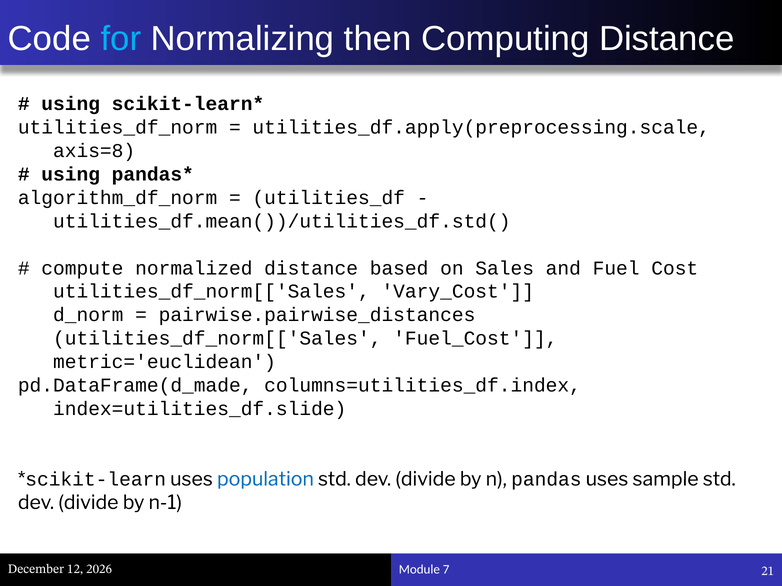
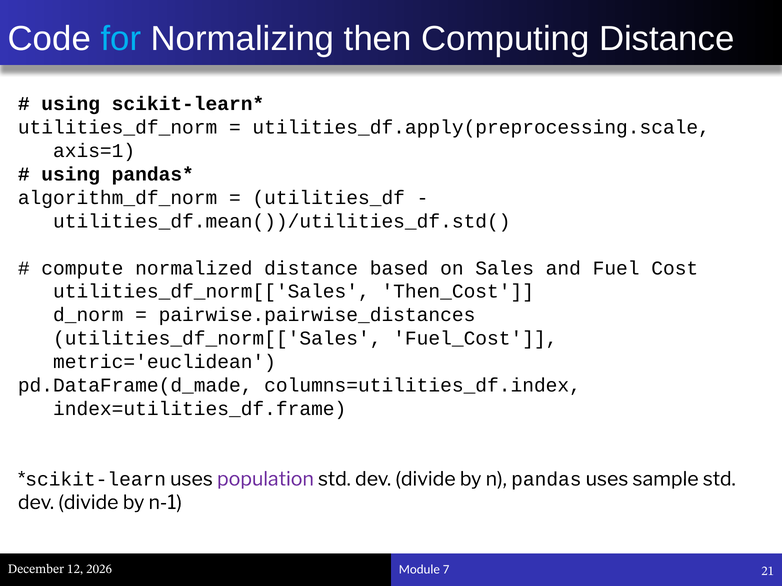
axis=8: axis=8 -> axis=1 (94, 151)
Vary_Cost: Vary_Cost -> Then_Cost (458, 292)
index=utilities_df.slide: index=utilities_df.slide -> index=utilities_df.frame (200, 409)
population colour: blue -> purple (265, 479)
